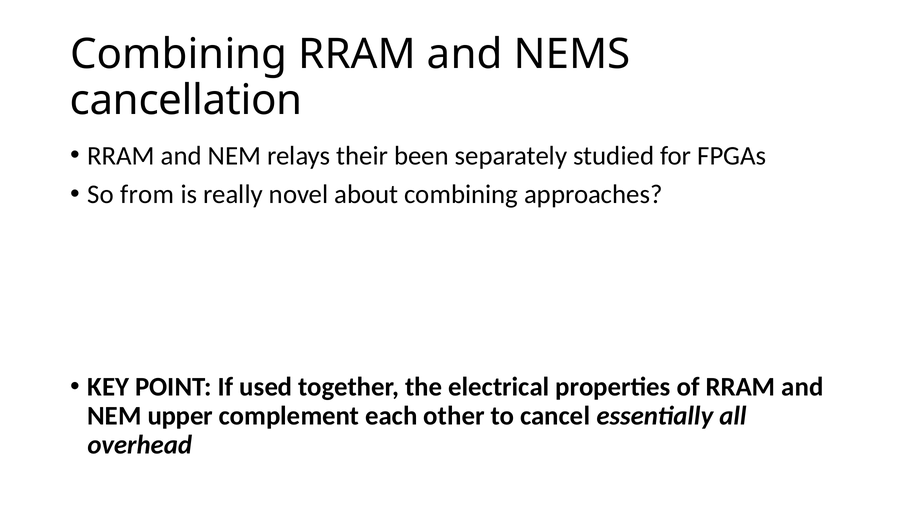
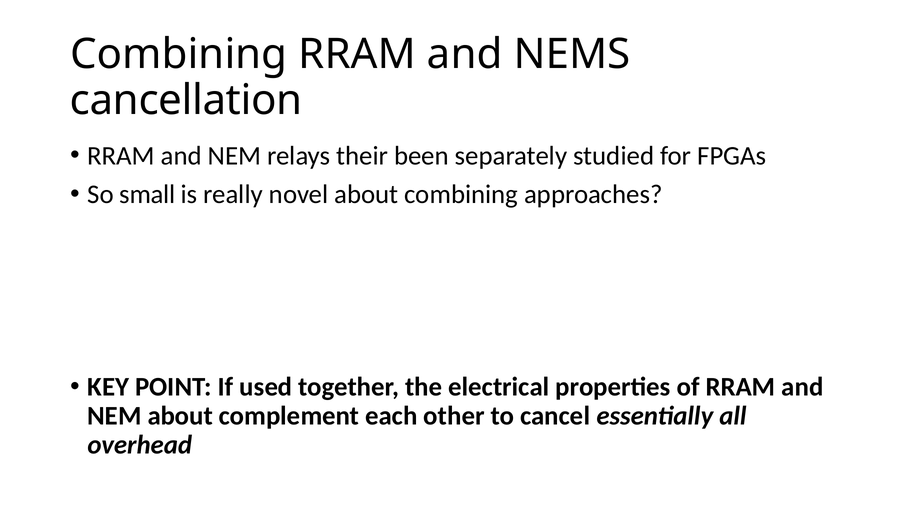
from: from -> small (147, 194)
NEM upper: upper -> about (180, 415)
